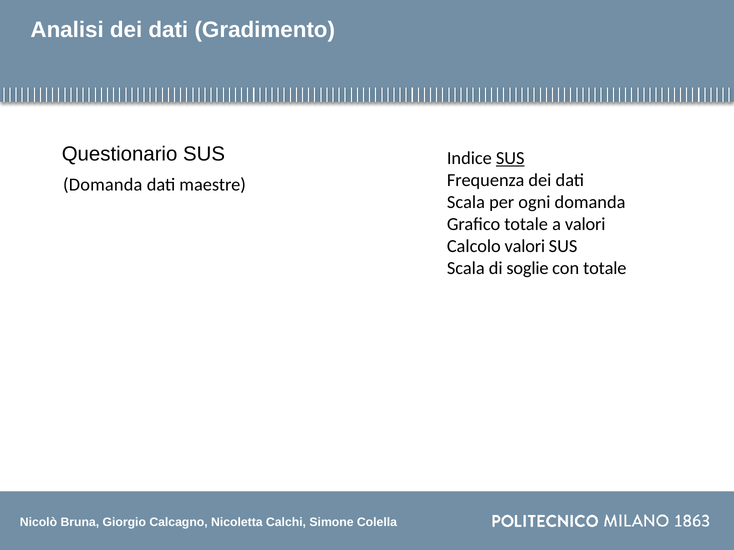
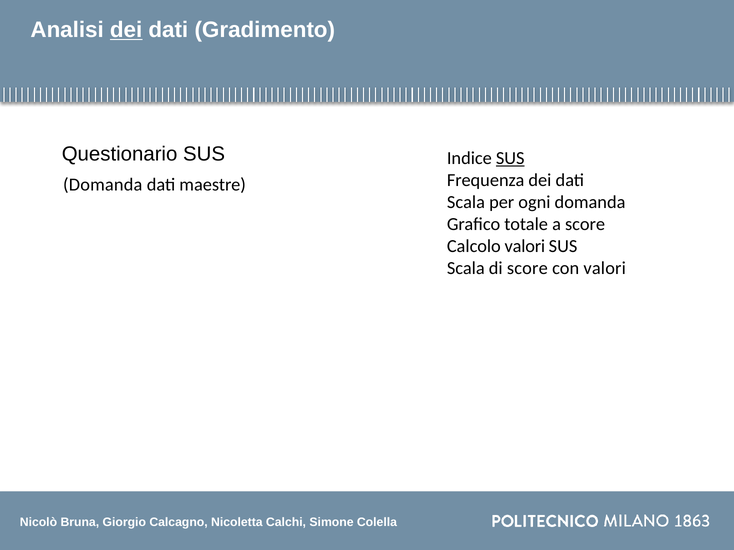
dei underline: none -> present (126, 30)
a valori: valori -> score (585, 224)
di soglie: soglie -> score (527, 268)
con totale: totale -> valori (605, 268)
